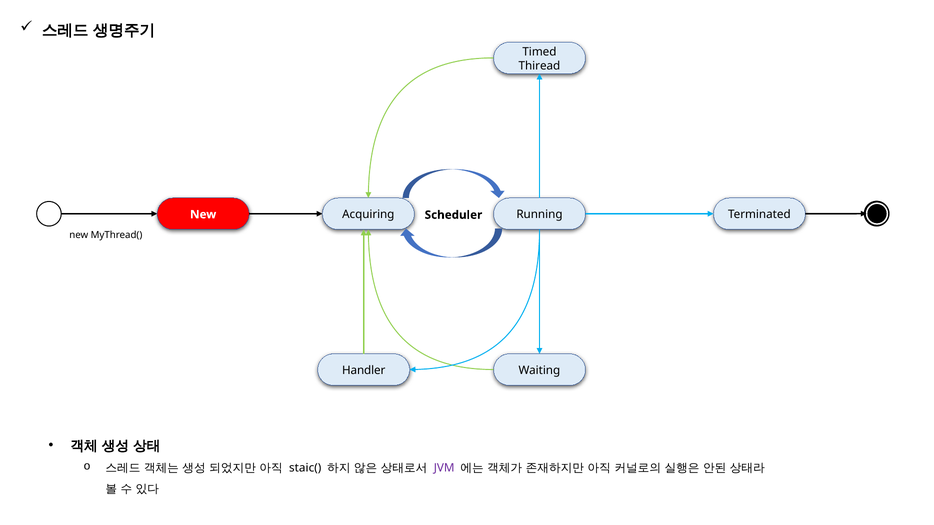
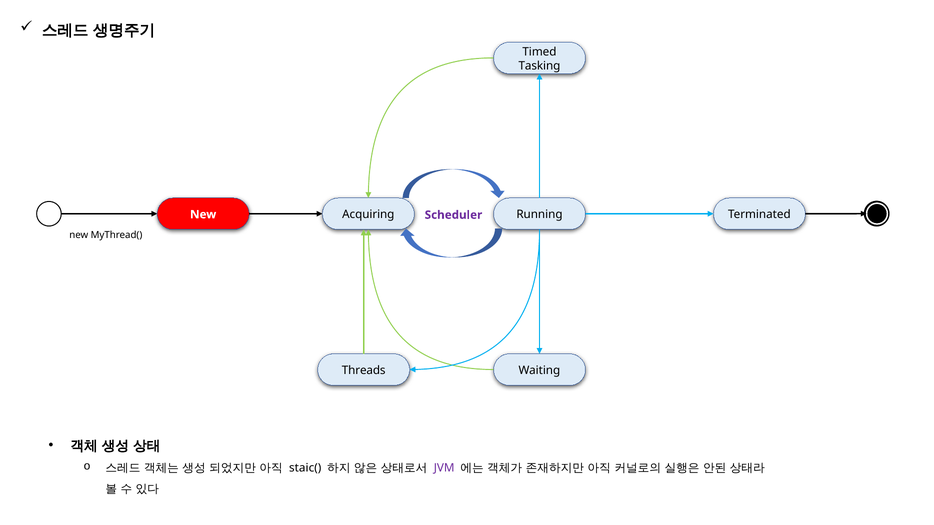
Thiread: Thiread -> Tasking (539, 66)
Scheduler colour: black -> purple (453, 215)
Handler: Handler -> Threads (364, 371)
